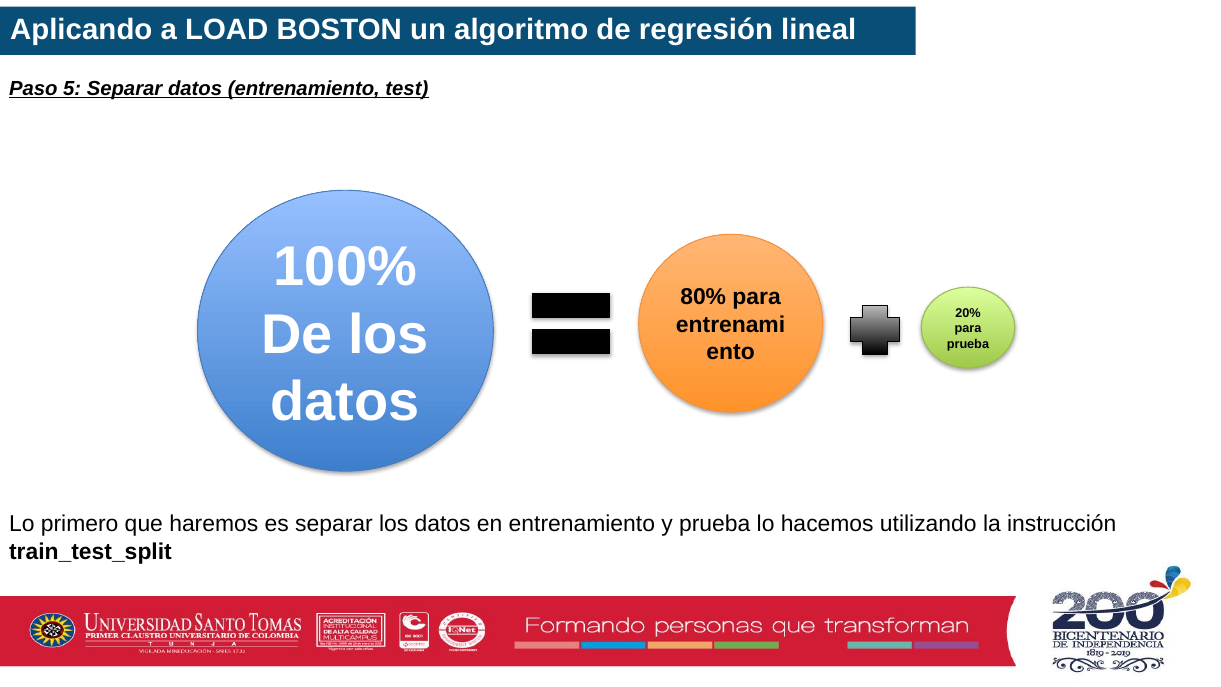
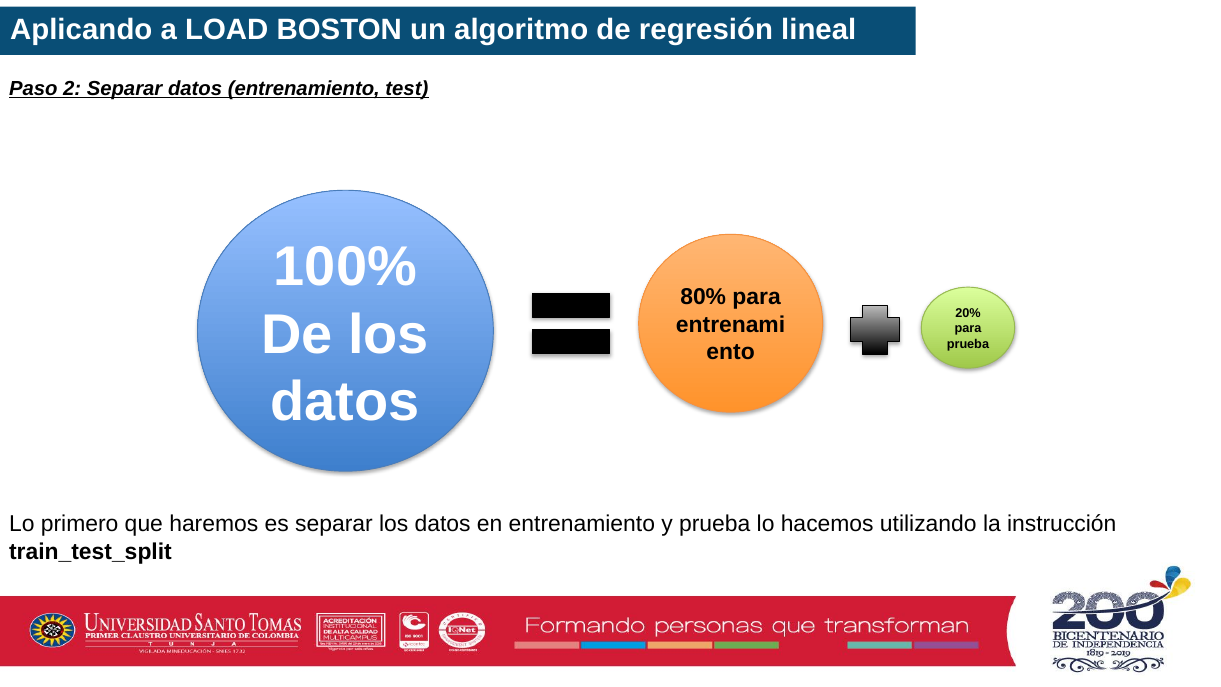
5: 5 -> 2 (72, 88)
